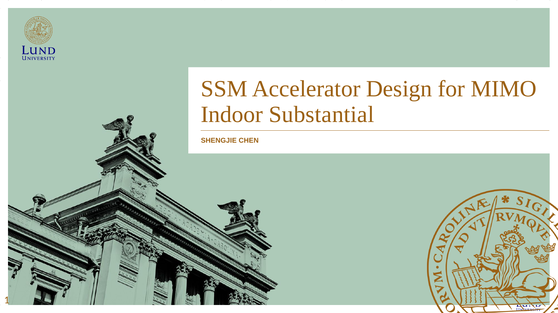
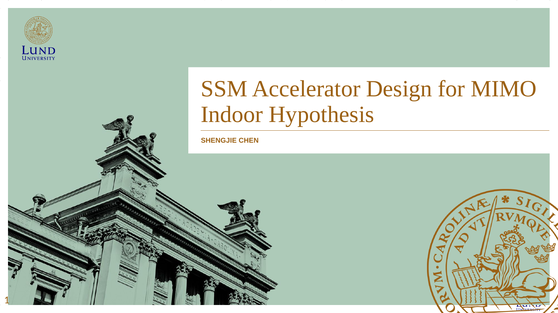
Substantial: Substantial -> Hypothesis (322, 115)
